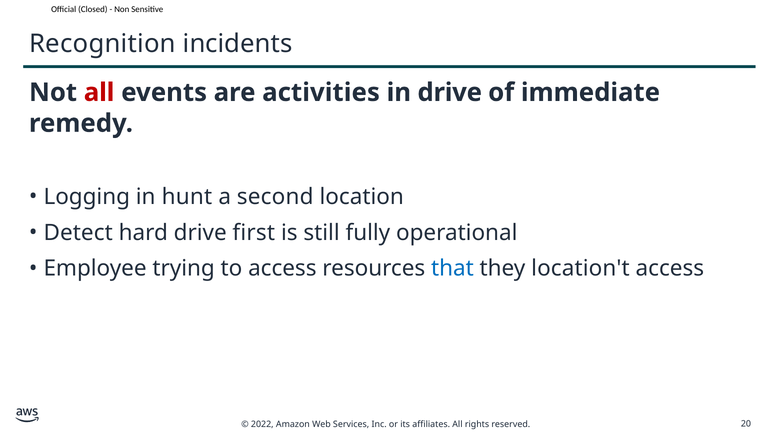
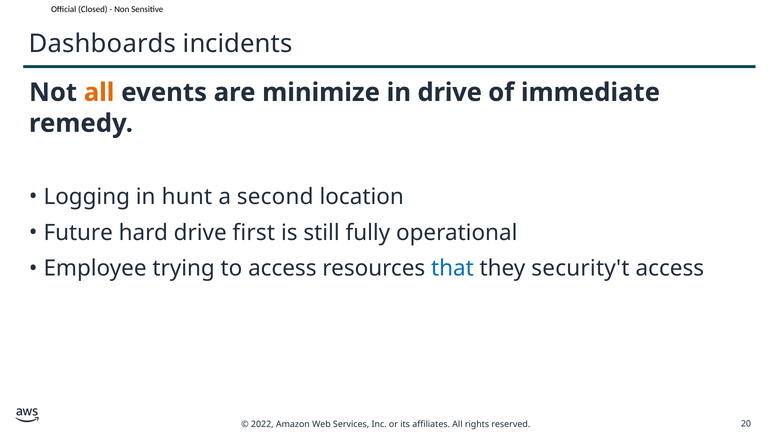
Recognition: Recognition -> Dashboards (103, 44)
all colour: red -> orange (99, 93)
activities: activities -> minimize (321, 93)
Detect: Detect -> Future (78, 233)
location't: location't -> security't (580, 269)
